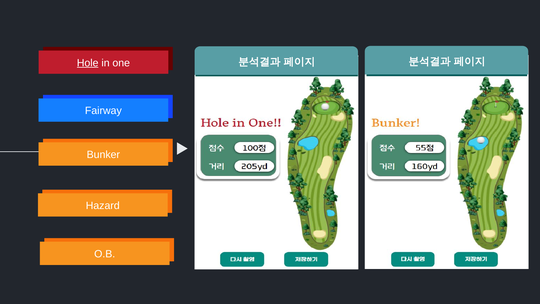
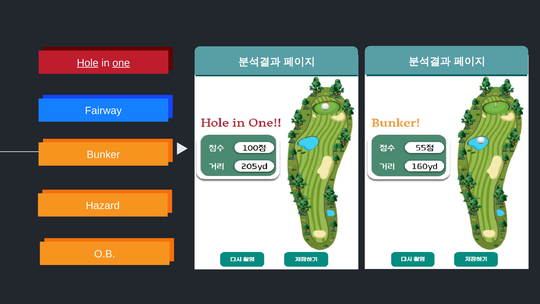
one underline: none -> present (121, 63)
